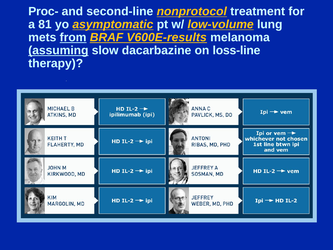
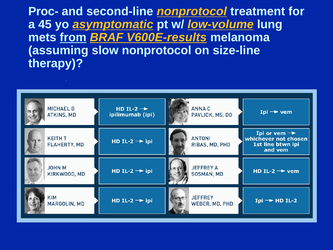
81: 81 -> 45 (45, 24)
assuming underline: present -> none (58, 50)
slow dacarbazine: dacarbazine -> nonprotocol (157, 50)
loss-line: loss-line -> size-line (236, 50)
